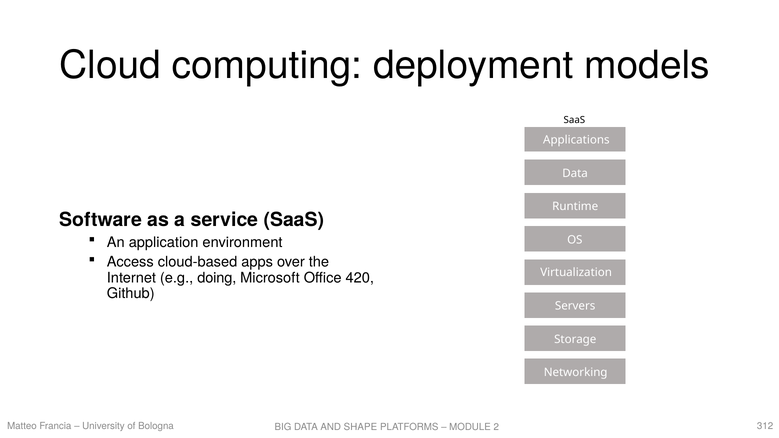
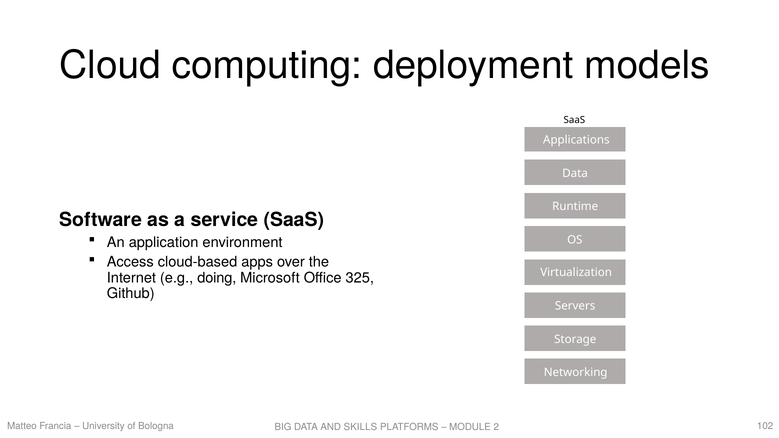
420: 420 -> 325 (360, 278)
312: 312 -> 102 (765, 426)
SHAPE: SHAPE -> SKILLS (360, 427)
